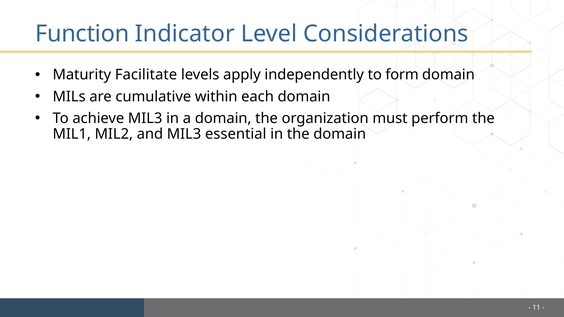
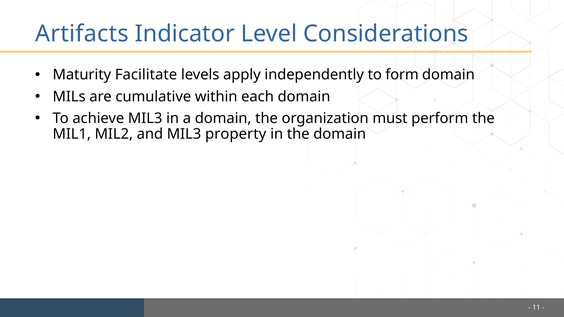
Function: Function -> Artifacts (82, 34)
essential: essential -> property (236, 134)
